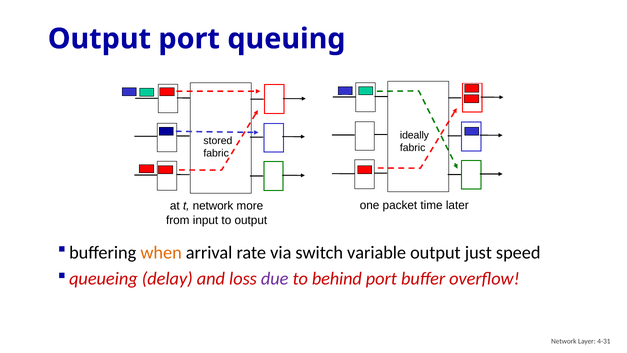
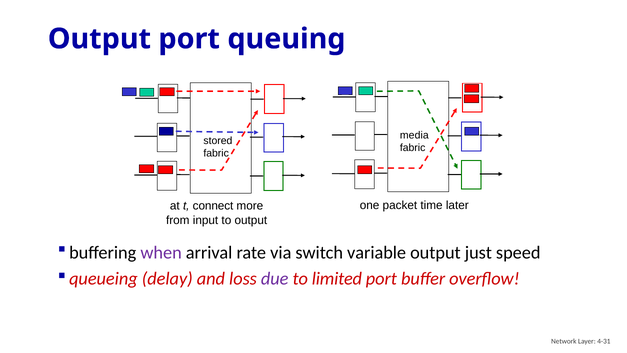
ideally: ideally -> media (414, 135)
t network: network -> connect (213, 206)
when colour: orange -> purple (161, 252)
behind: behind -> limited (337, 279)
